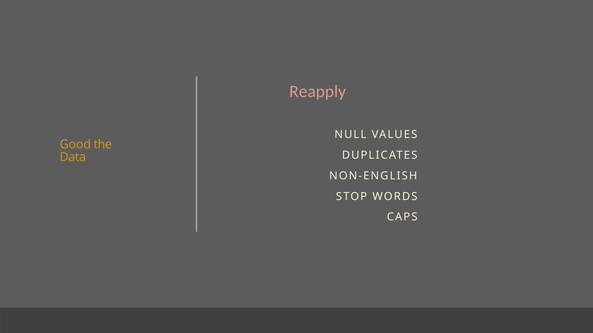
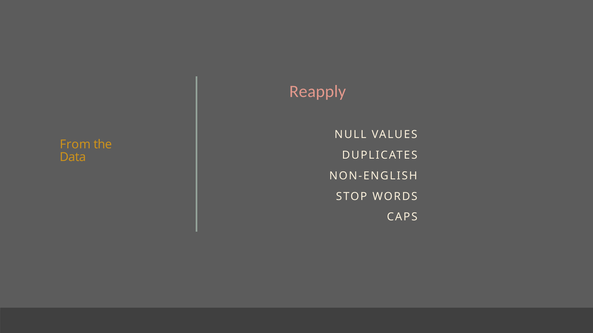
Good: Good -> From (75, 145)
